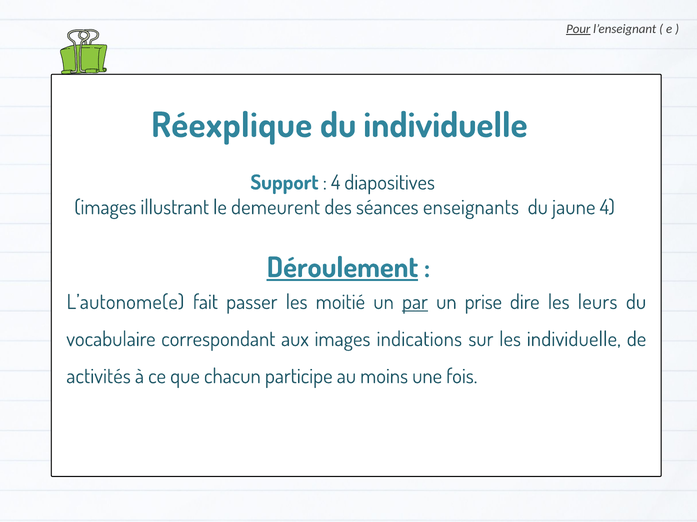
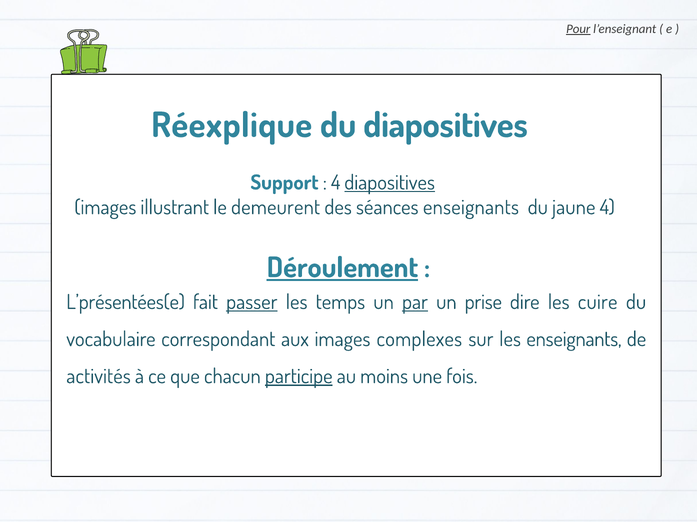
du individuelle: individuelle -> diapositives (446, 126)
diapositives underline: none -> present (390, 183)
L’autonome(e: L’autonome(e -> L’présentées(e (126, 303)
passer underline: none -> present (252, 303)
moitié: moitié -> temps (340, 303)
leurs: leurs -> cuire (598, 303)
indications: indications -> complexes (419, 340)
les individuelle: individuelle -> enseignants (574, 340)
participe underline: none -> present (299, 377)
